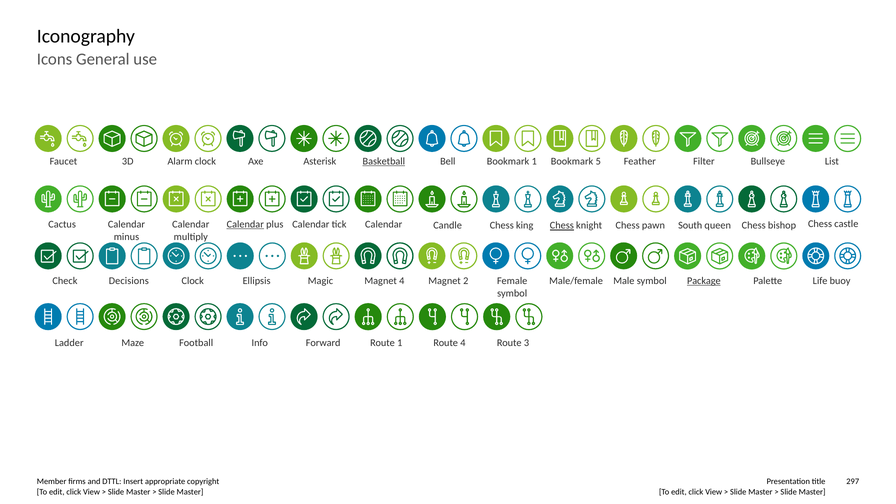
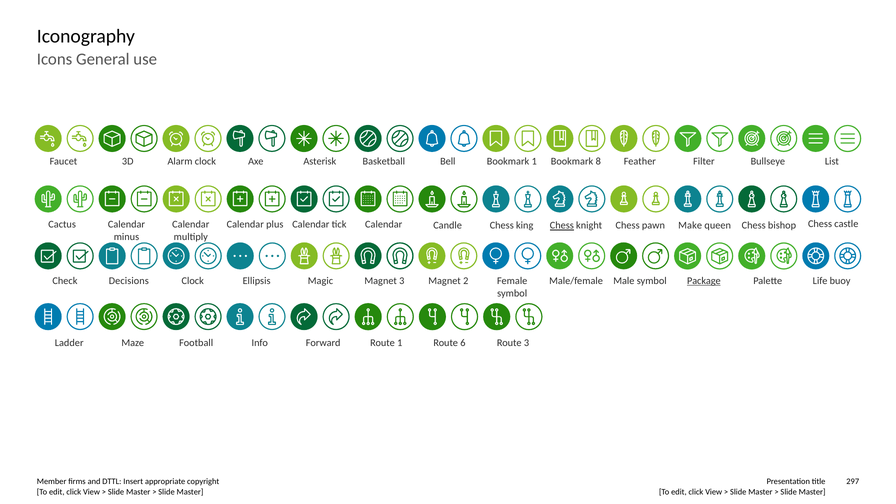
Basketball underline: present -> none (384, 161)
5: 5 -> 8 (598, 161)
Calendar underline: present -> none (245, 224)
South: South -> Make (690, 226)
Magnet 4: 4 -> 3 (402, 281)
Route 4: 4 -> 6 (463, 343)
